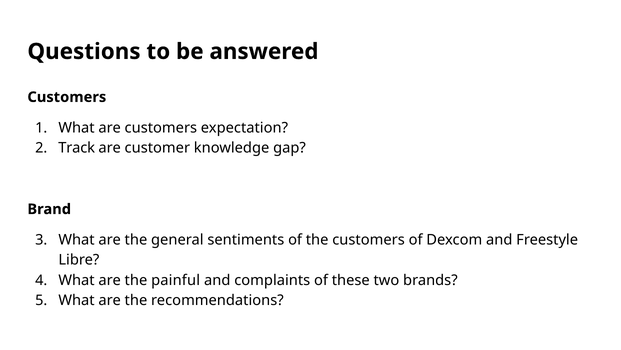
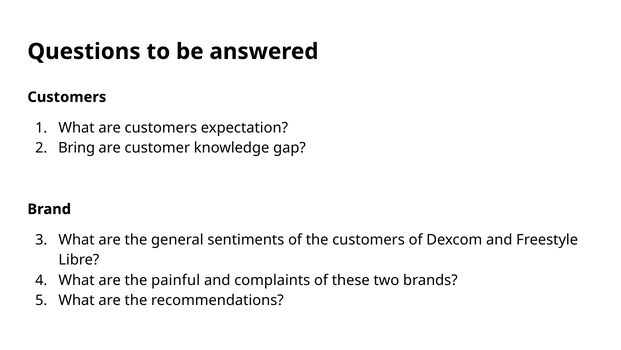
Track: Track -> Bring (77, 148)
